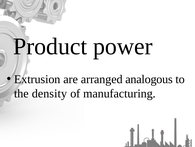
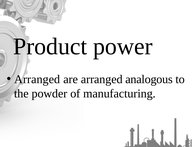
Extrusion: Extrusion -> Arranged (37, 79)
density: density -> powder (49, 93)
